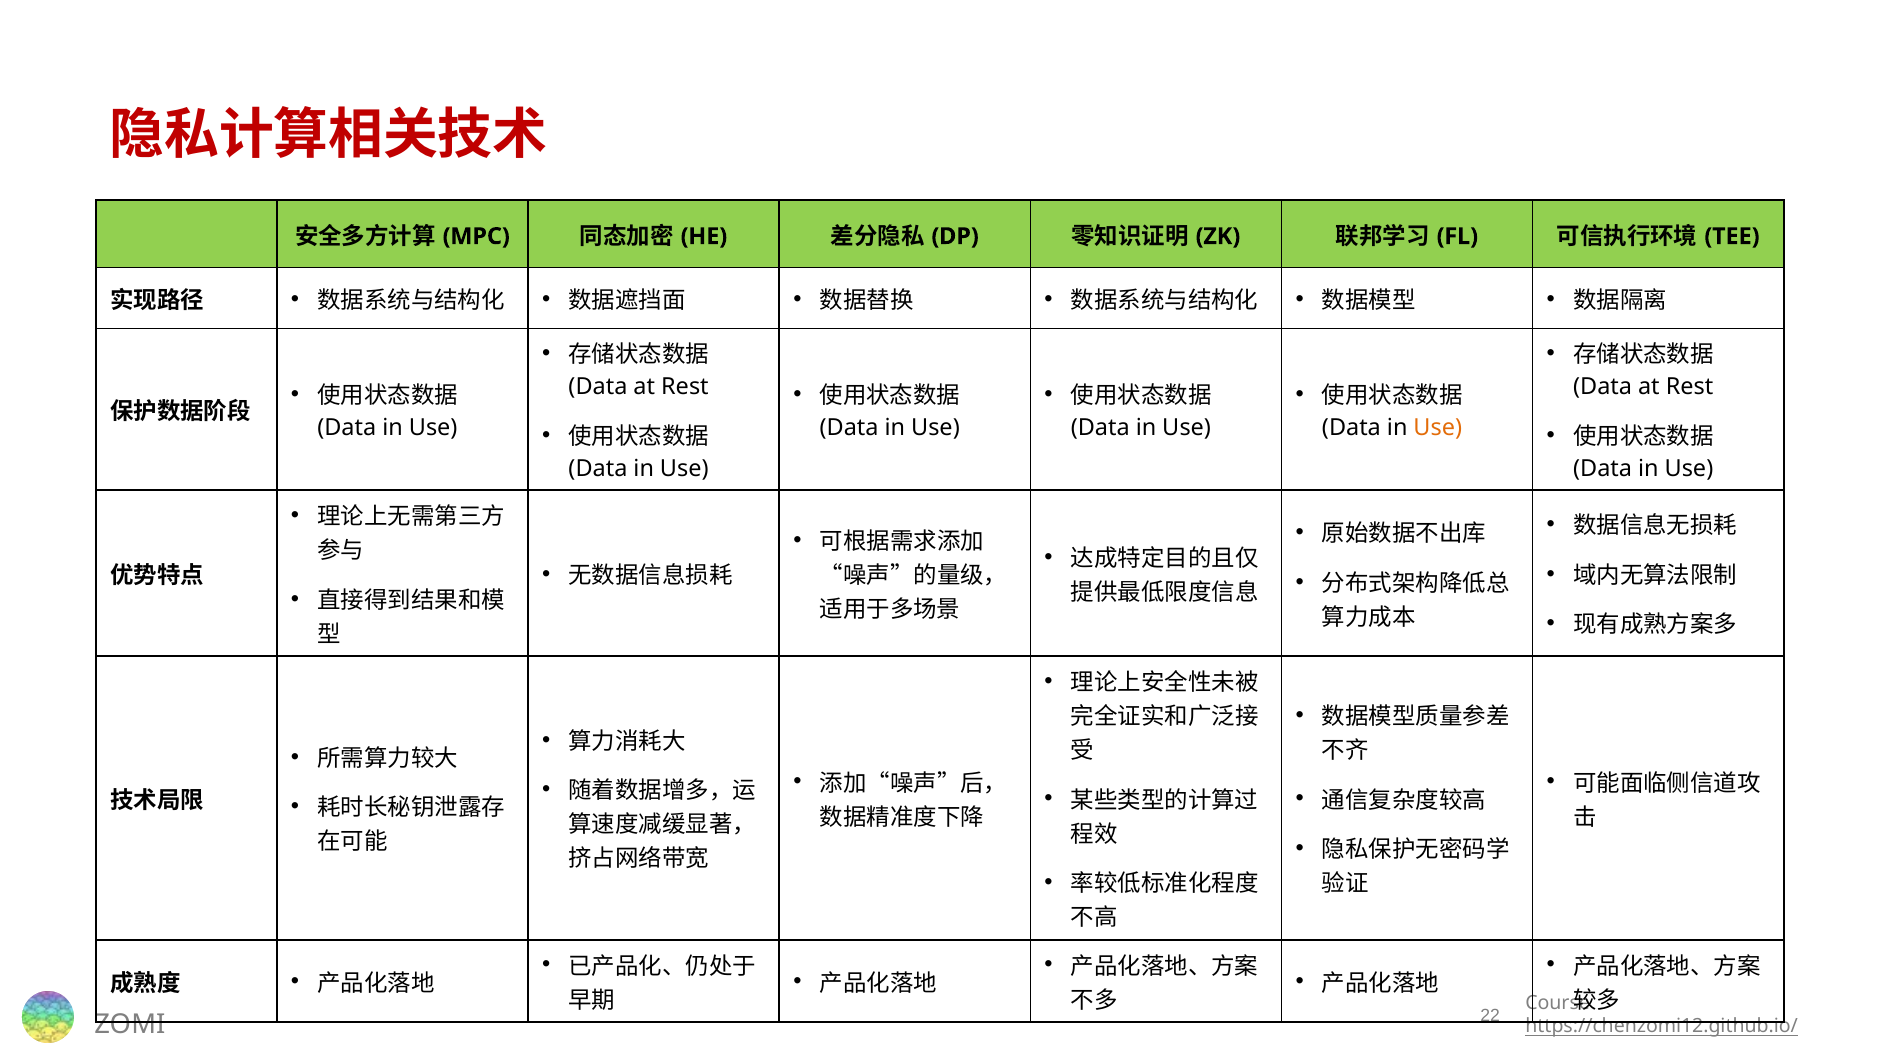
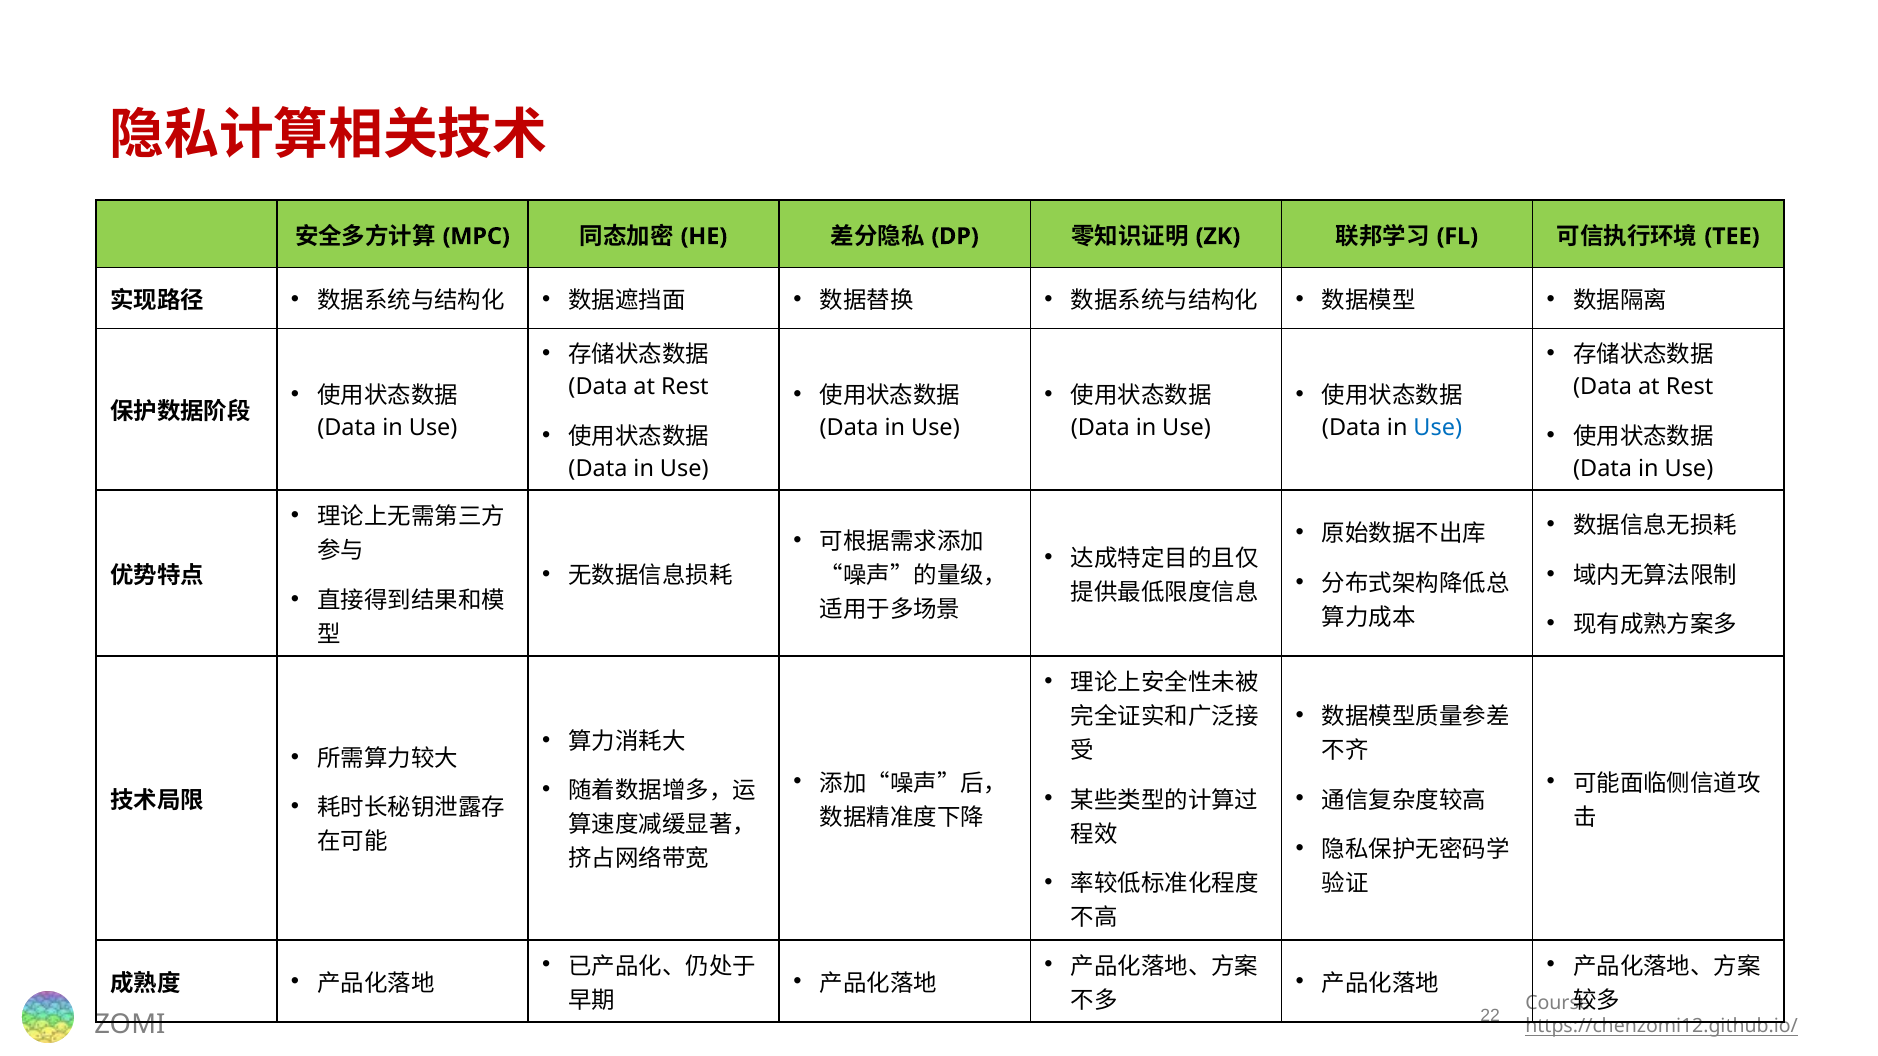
Use colour: orange -> blue (1438, 428)
